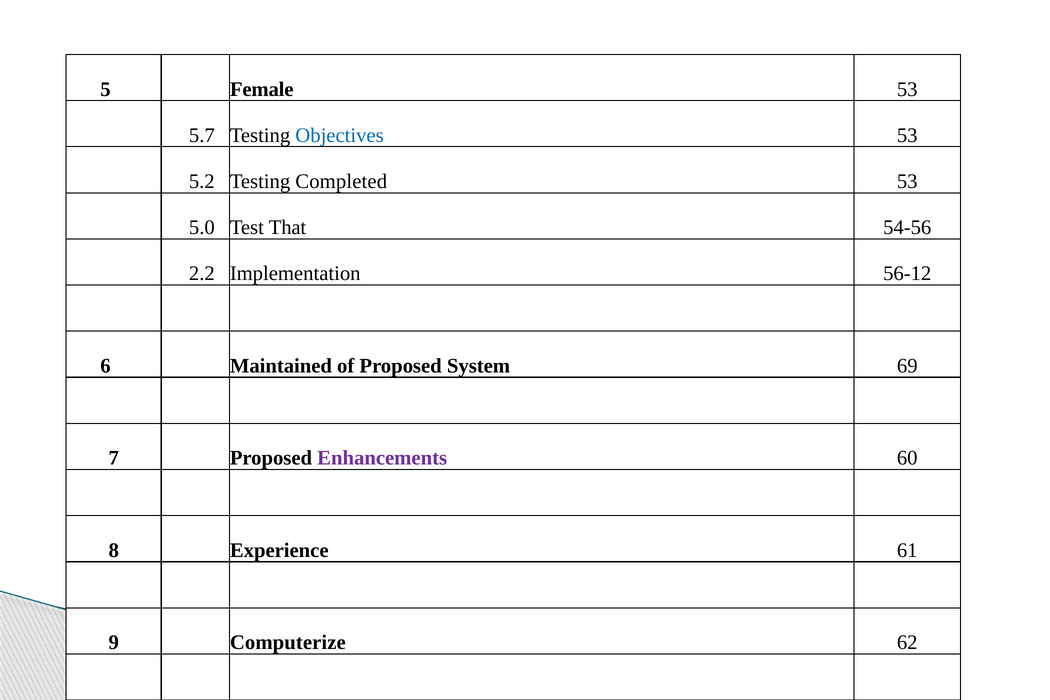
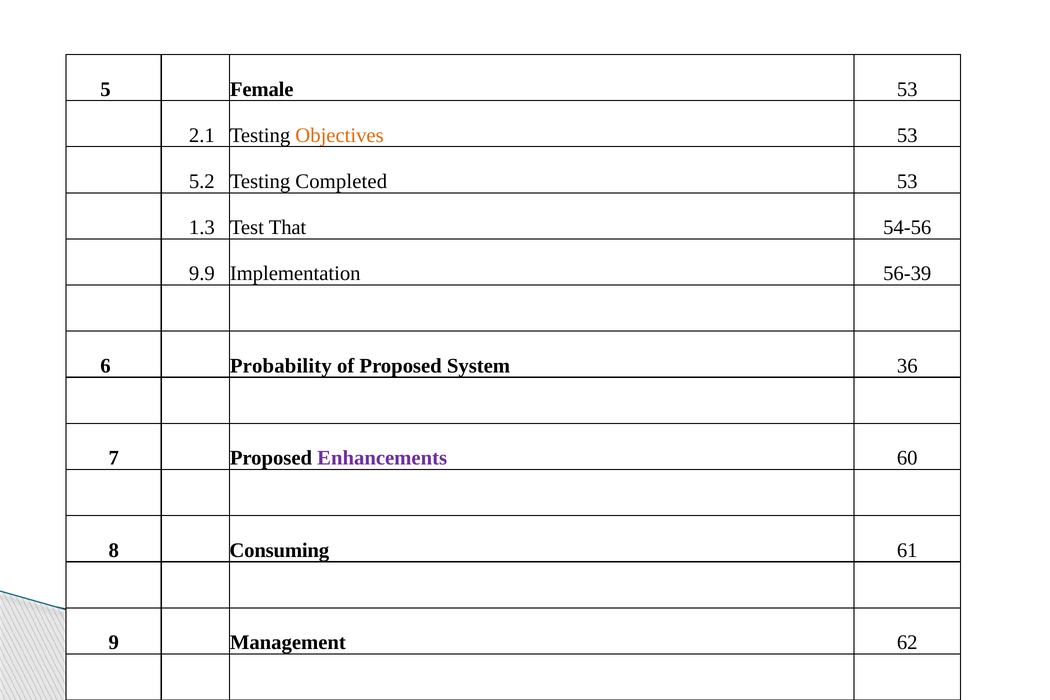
5.7: 5.7 -> 2.1 (202, 135)
Objectives colour: blue -> orange (340, 135)
5.0: 5.0 -> 1.3 (202, 228)
2.2: 2.2 -> 9.9 (202, 274)
56-12: 56-12 -> 56-39 (907, 274)
Maintained: Maintained -> Probability (281, 366)
69: 69 -> 36 (907, 366)
Experience: Experience -> Consuming (279, 550)
Computerize: Computerize -> Management (288, 643)
